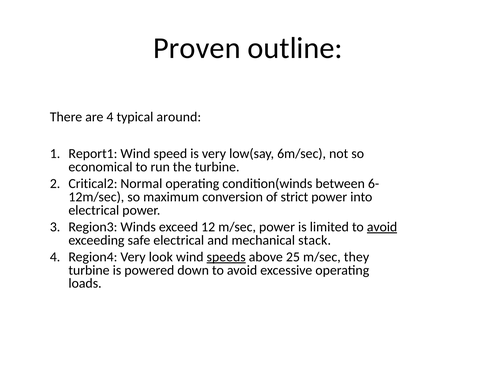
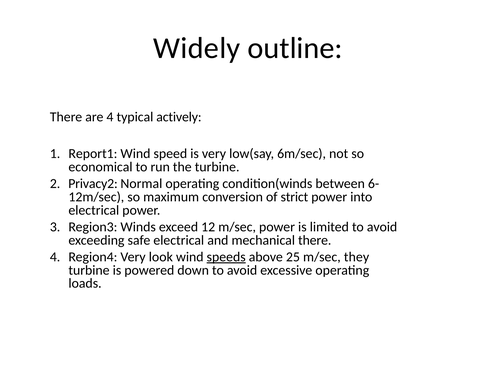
Proven: Proven -> Widely (197, 48)
around: around -> actively (179, 117)
Critical2: Critical2 -> Privacy2 (93, 184)
avoid underline: present -> none (382, 227)
mechanical stack: stack -> there (315, 240)
